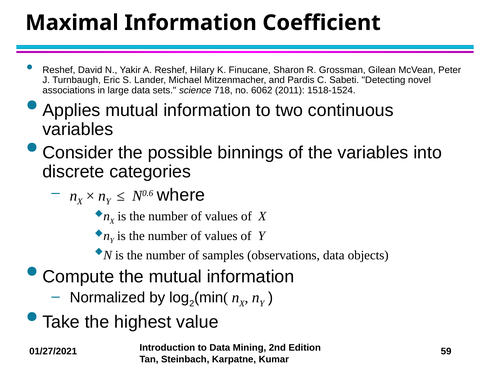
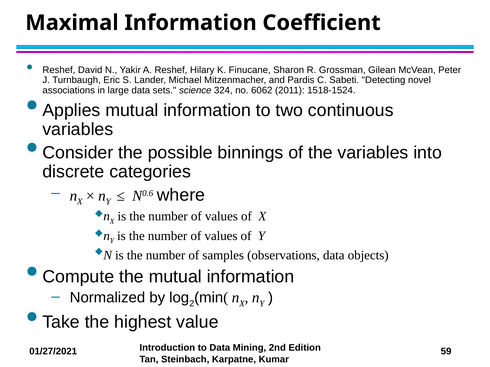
718: 718 -> 324 (223, 91)
